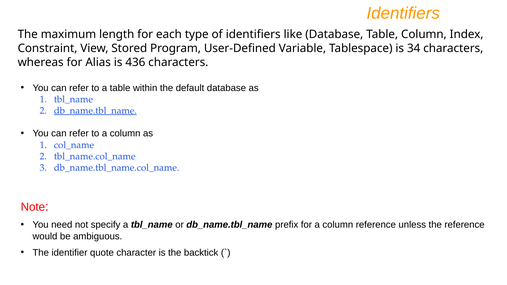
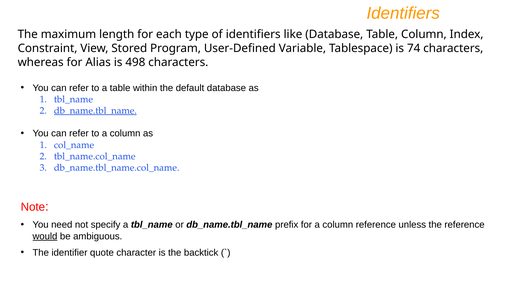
34: 34 -> 74 (414, 48)
436: 436 -> 498 (135, 62)
would underline: none -> present (45, 236)
